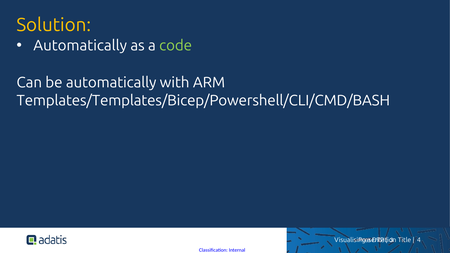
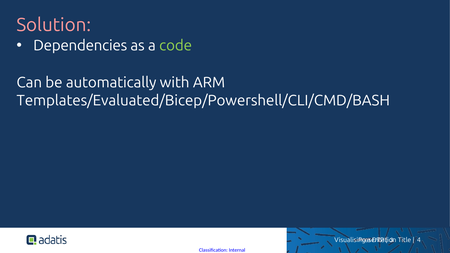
Solution colour: yellow -> pink (54, 25)
Automatically: Automatically -> Dependencies (80, 46)
Templates/Templates/Bicep/Powershell/CLI/CMD/BASH: Templates/Templates/Bicep/Powershell/CLI/CMD/BASH -> Templates/Evaluated/Bicep/Powershell/CLI/CMD/BASH (203, 100)
